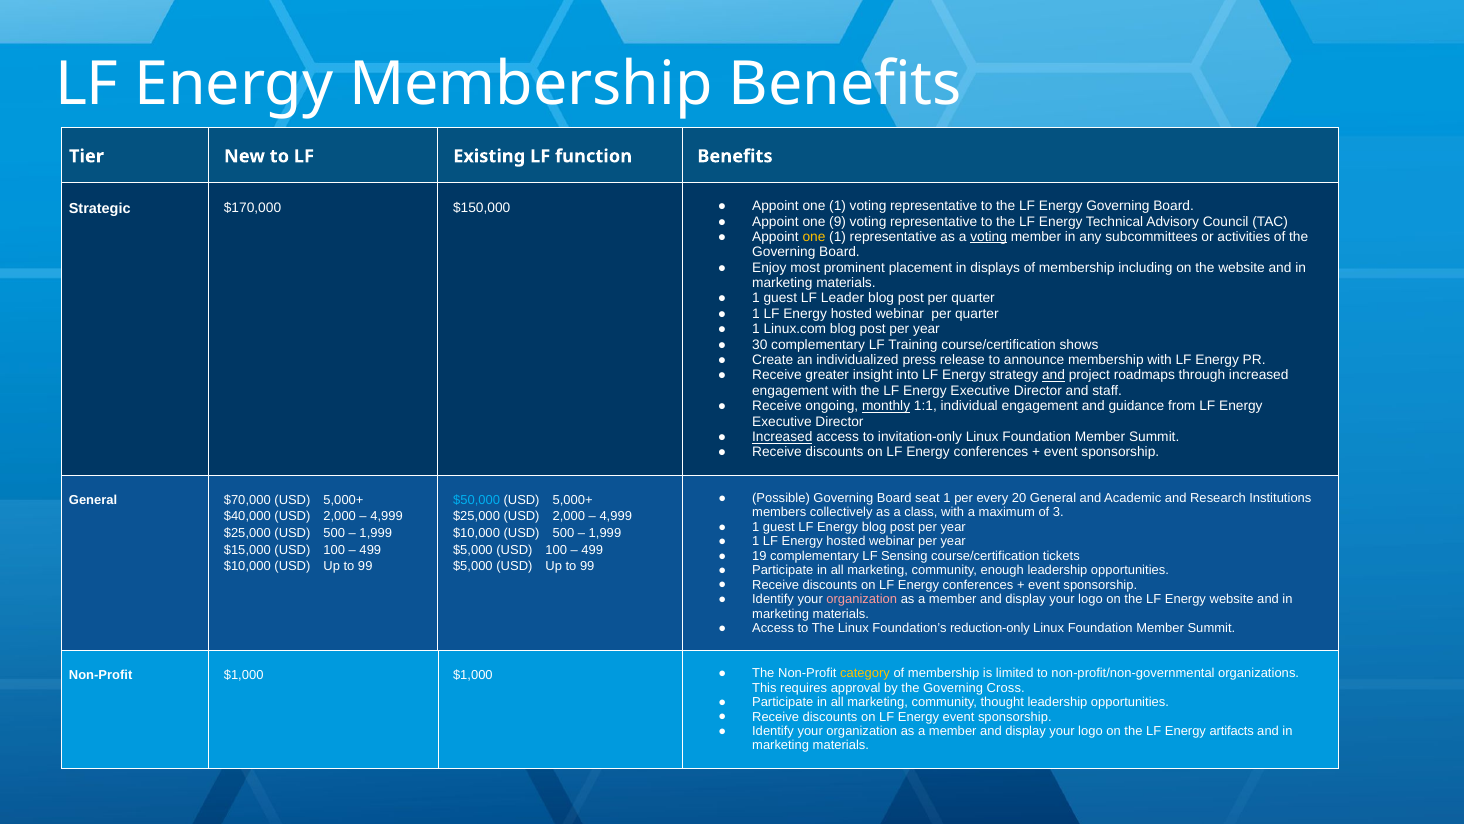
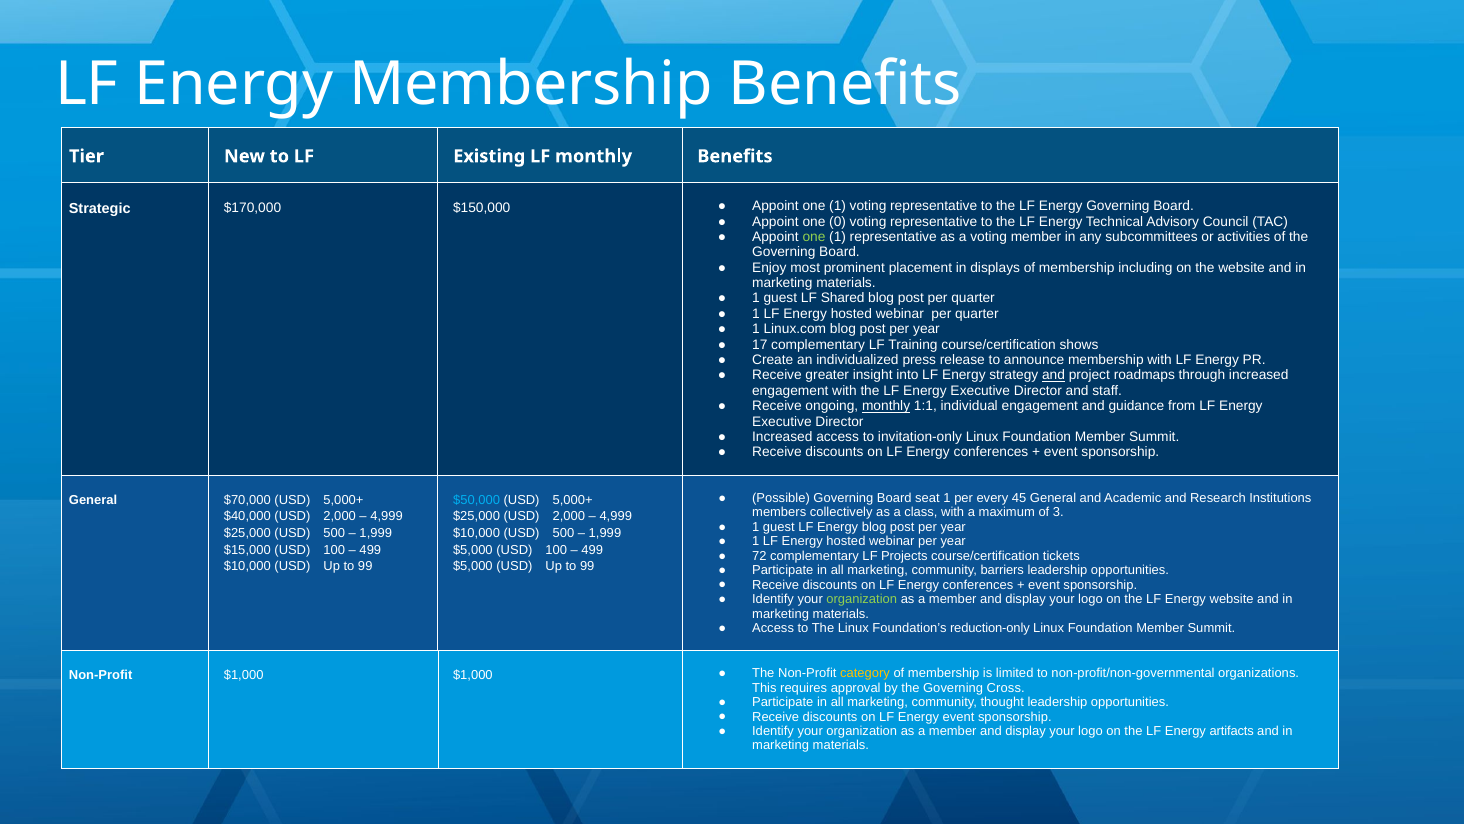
LF function: function -> monthly (594, 156)
9: 9 -> 0 (838, 221)
one colour: yellow -> light green (814, 237)
voting underline: present -> none (989, 237)
Leader: Leader -> Shared (843, 298)
30: 30 -> 17 (760, 344)
Increased underline: present -> none (782, 437)
20: 20 -> 45 (1019, 498)
19: 19 -> 72 (759, 555)
Sensing: Sensing -> Projects (904, 555)
enough: enough -> barriers (1002, 570)
organization colour: pink -> light green (862, 599)
